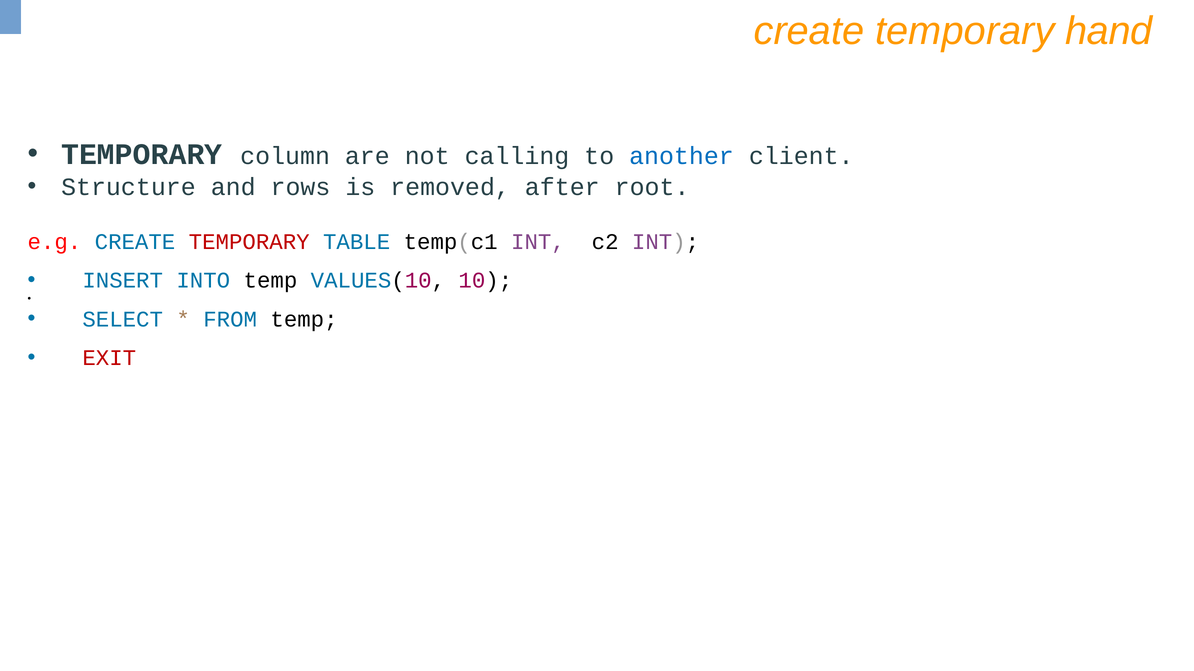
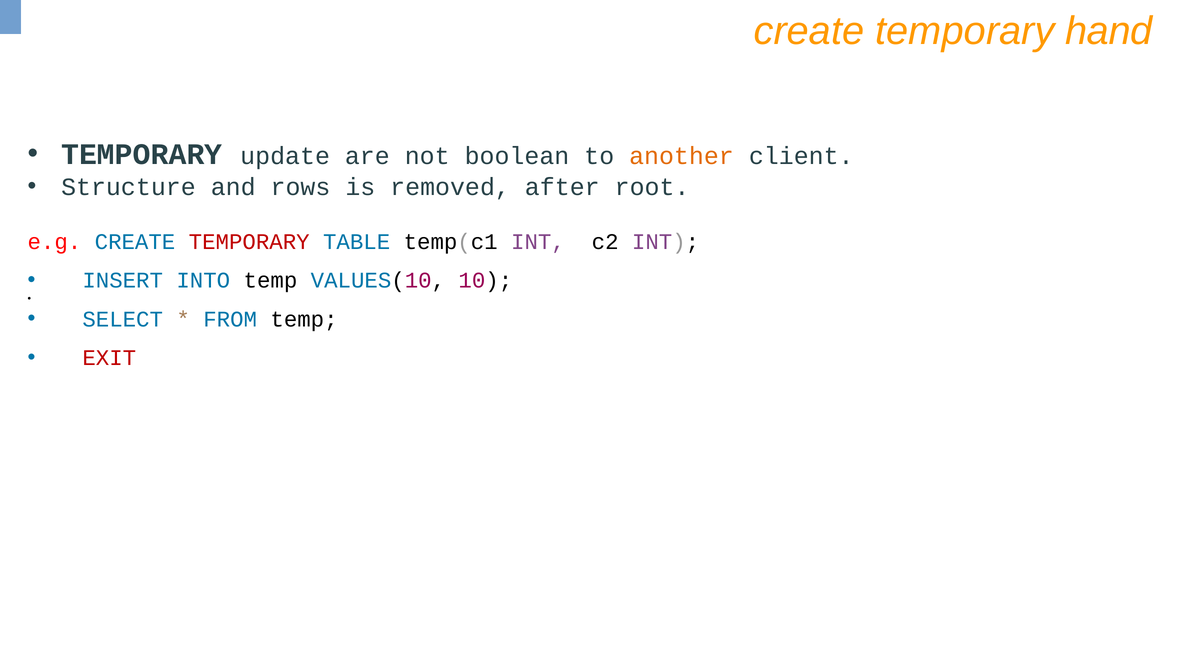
column: column -> update (285, 156)
calling: calling -> boolean (517, 156)
another colour: blue -> orange (681, 156)
